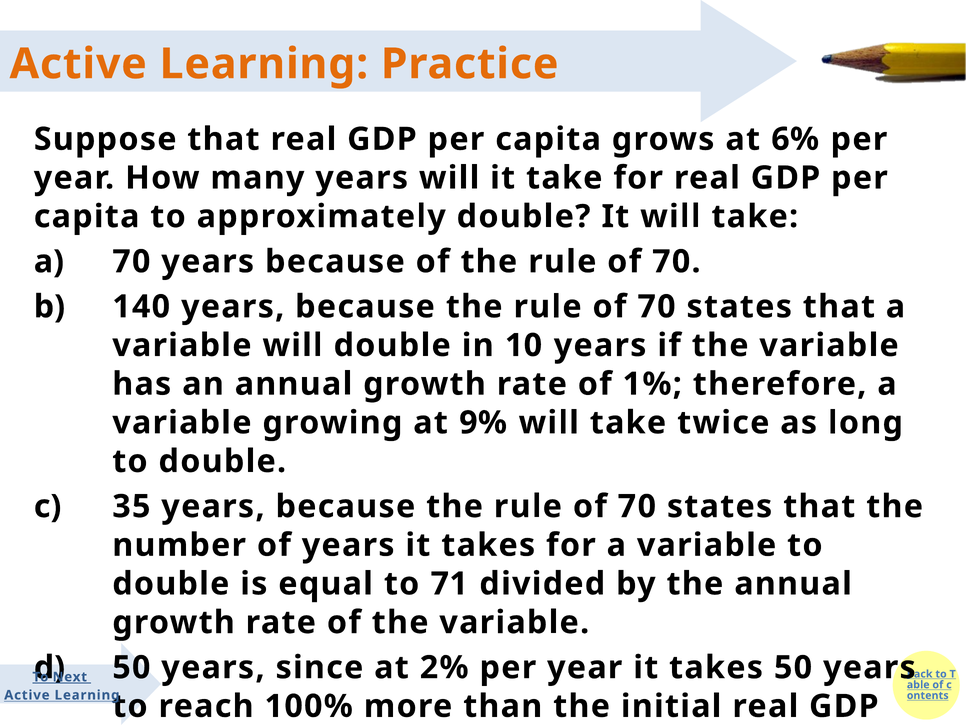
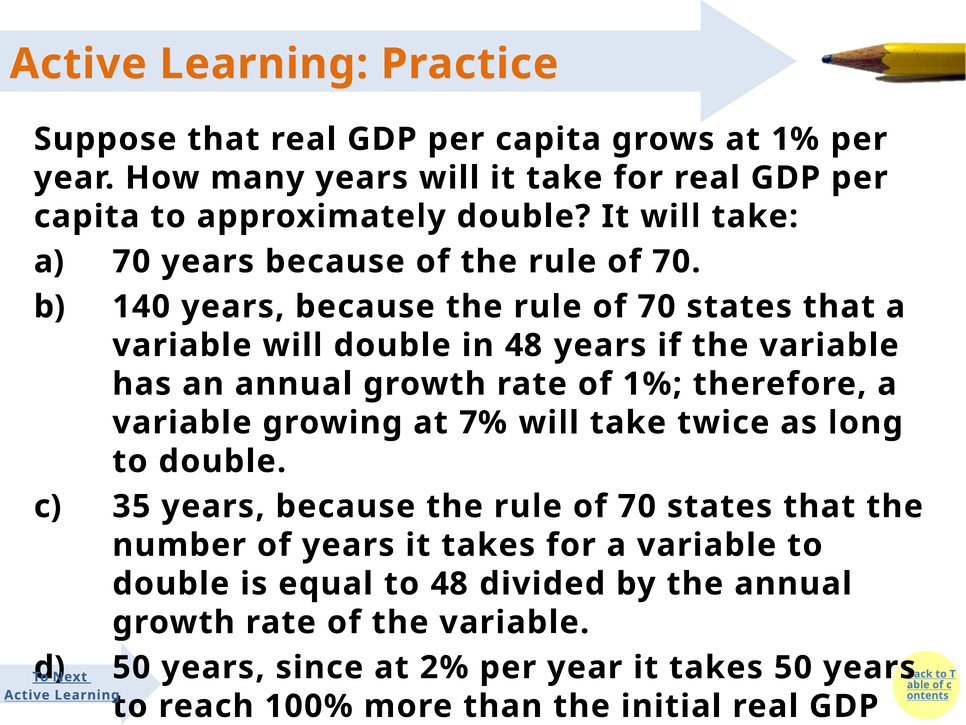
at 6%: 6% -> 1% (795, 139)
in 10: 10 -> 48 (524, 345)
9%: 9% -> 7% (483, 422)
to 71: 71 -> 48 (449, 583)
